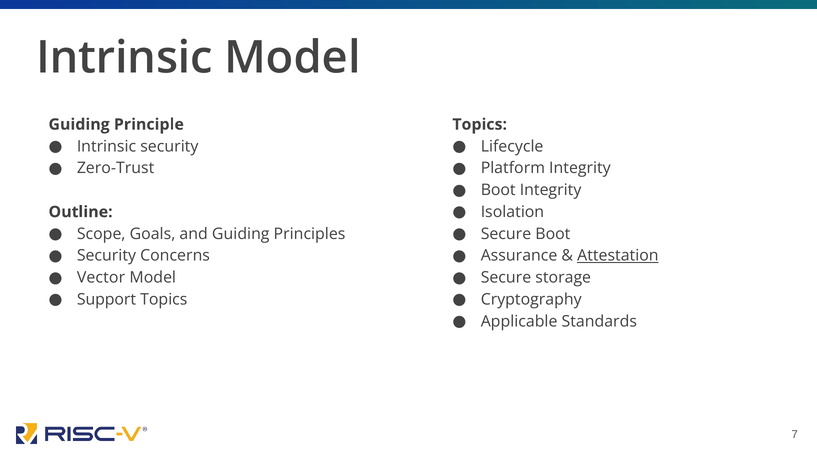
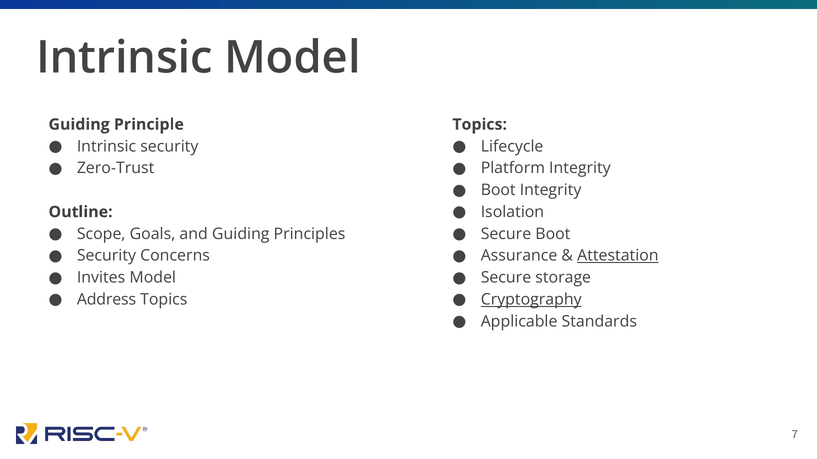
Vector: Vector -> Invites (101, 278)
Support: Support -> Address (106, 300)
Cryptography underline: none -> present (531, 300)
